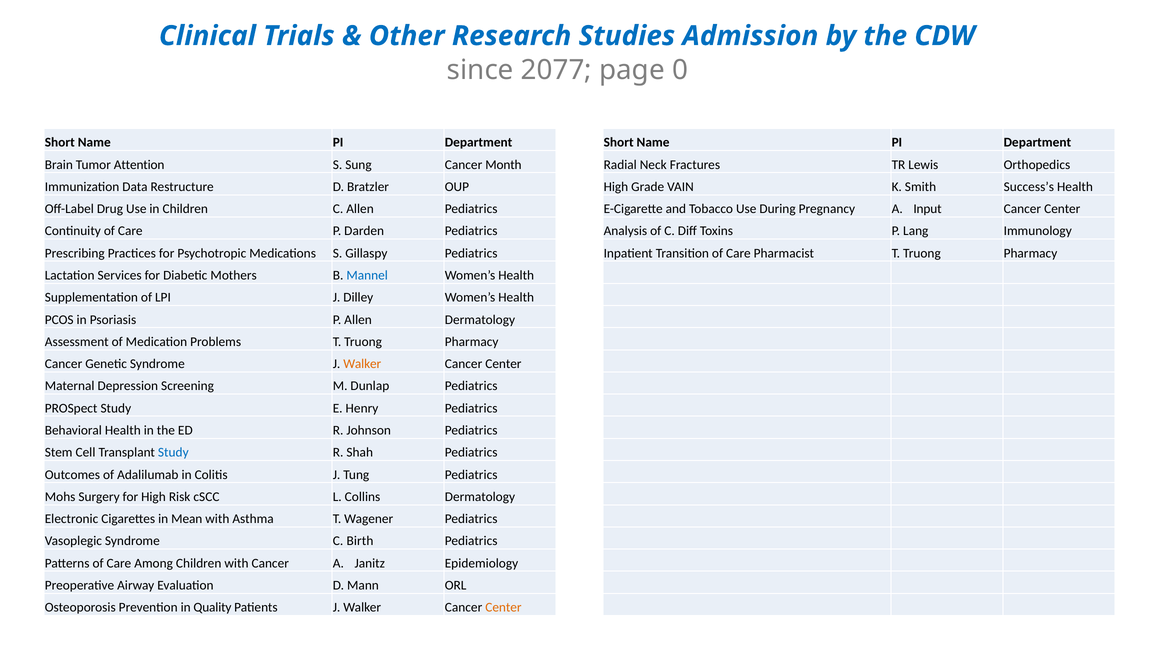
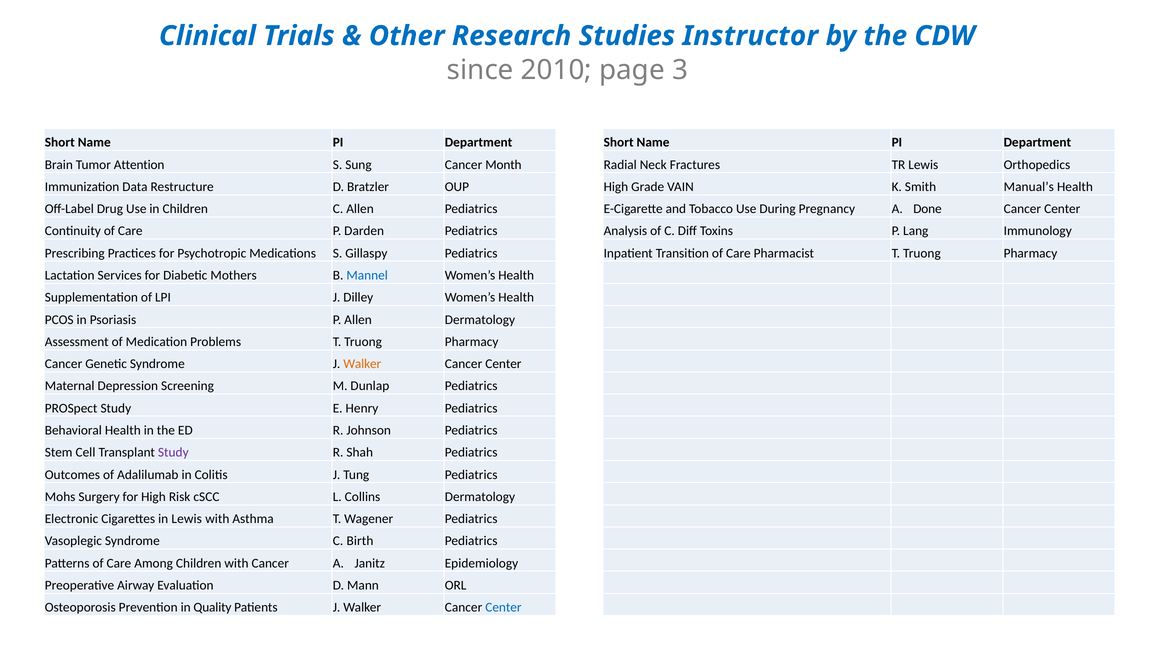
Admission: Admission -> Instructor (750, 36)
2077: 2077 -> 2010 (556, 70)
0: 0 -> 3 (680, 70)
Success’s: Success’s -> Manual’s (1029, 187)
Input: Input -> Done (928, 209)
Study colour: blue -> purple (173, 452)
in Mean: Mean -> Lewis (187, 519)
Center colour: orange -> blue (503, 607)
